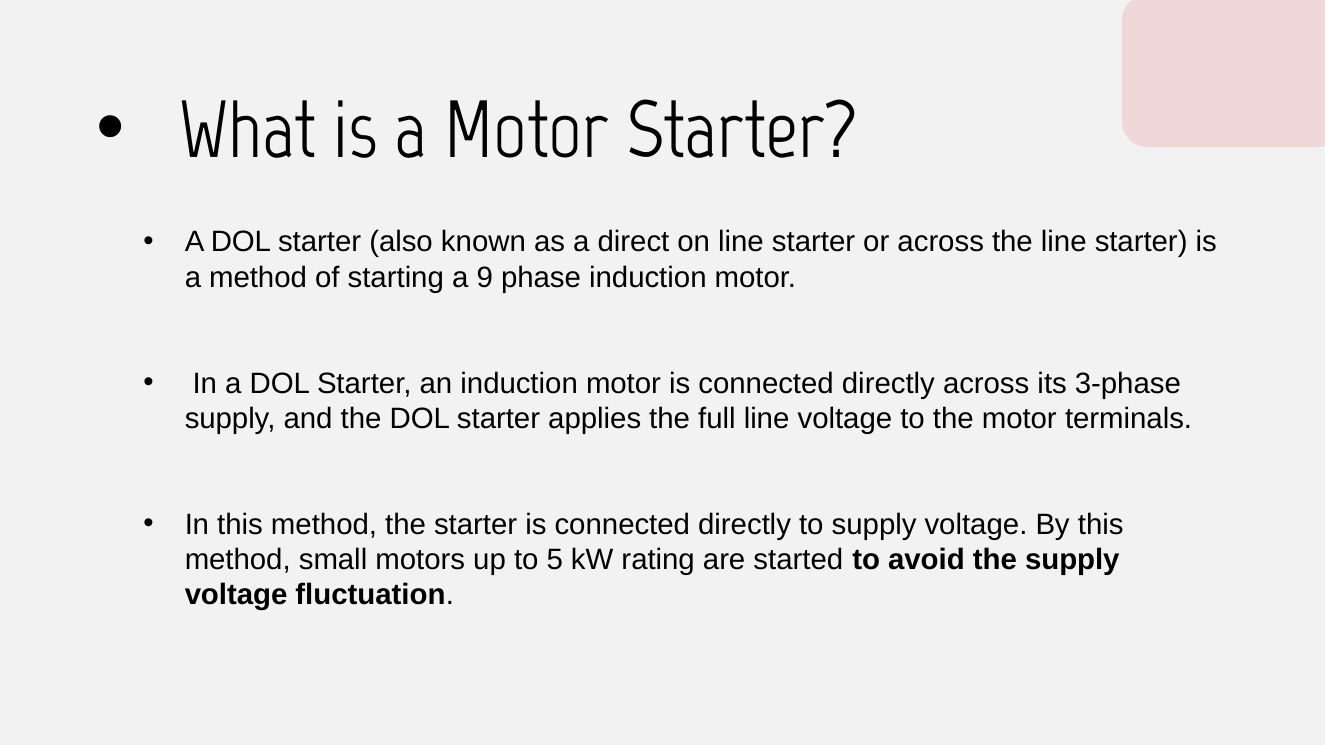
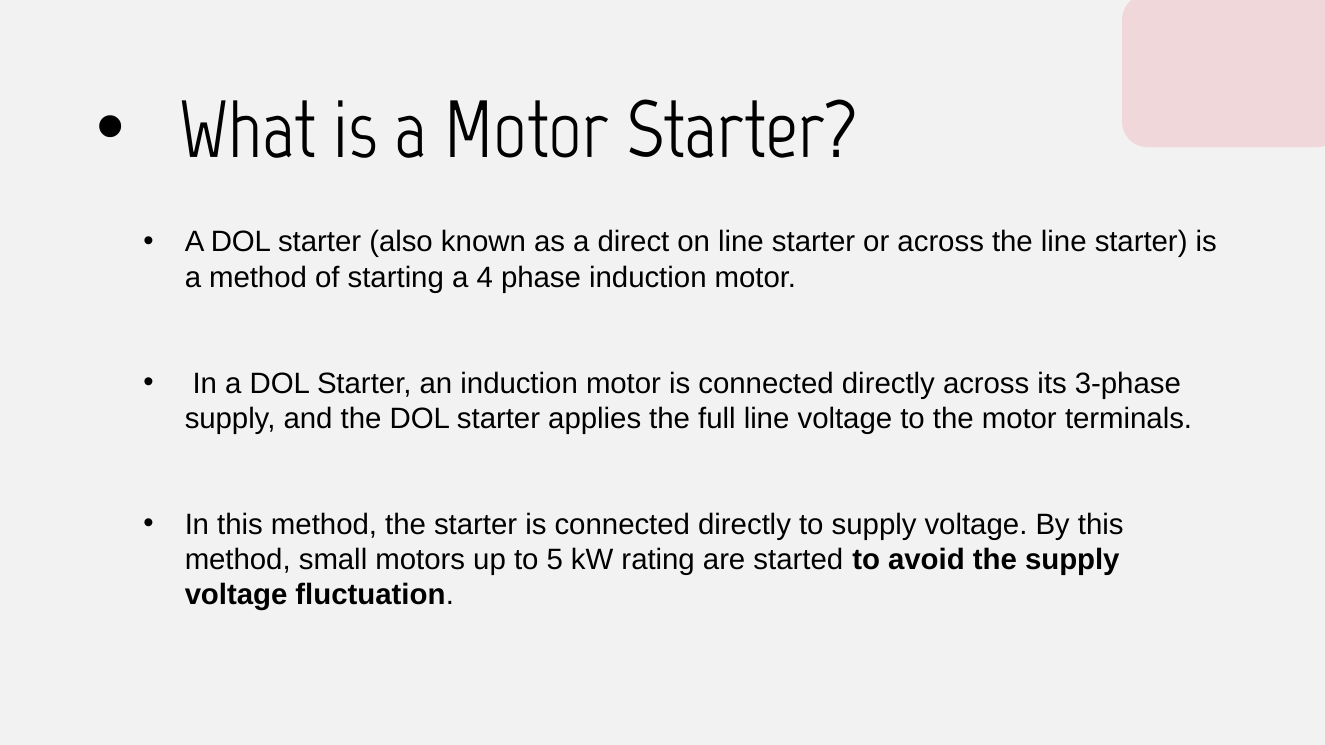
9: 9 -> 4 (485, 278)
